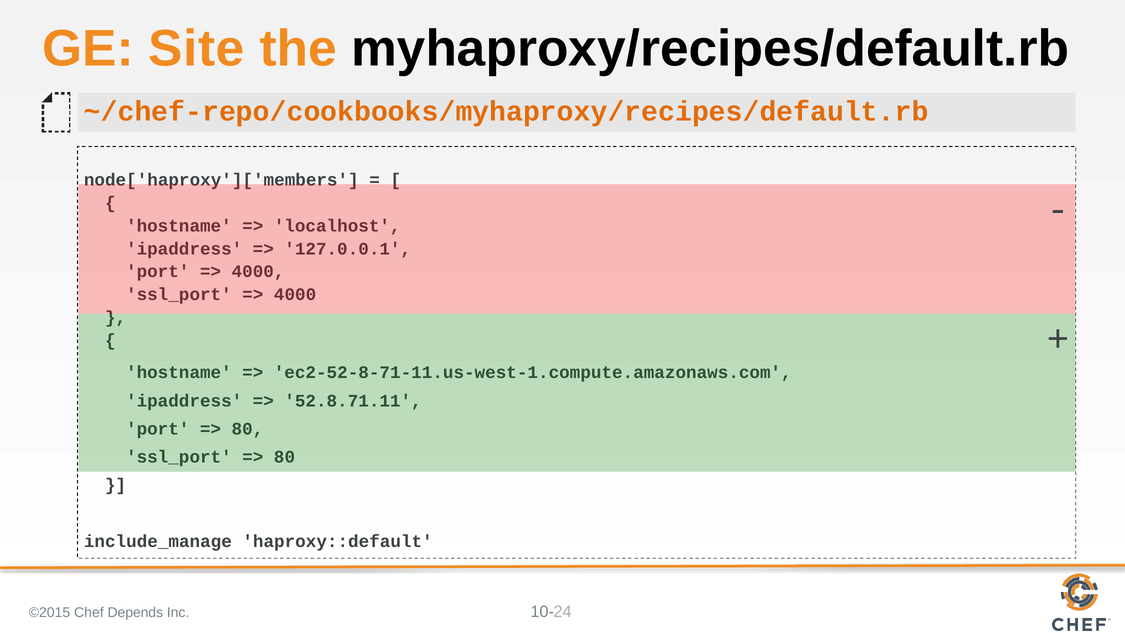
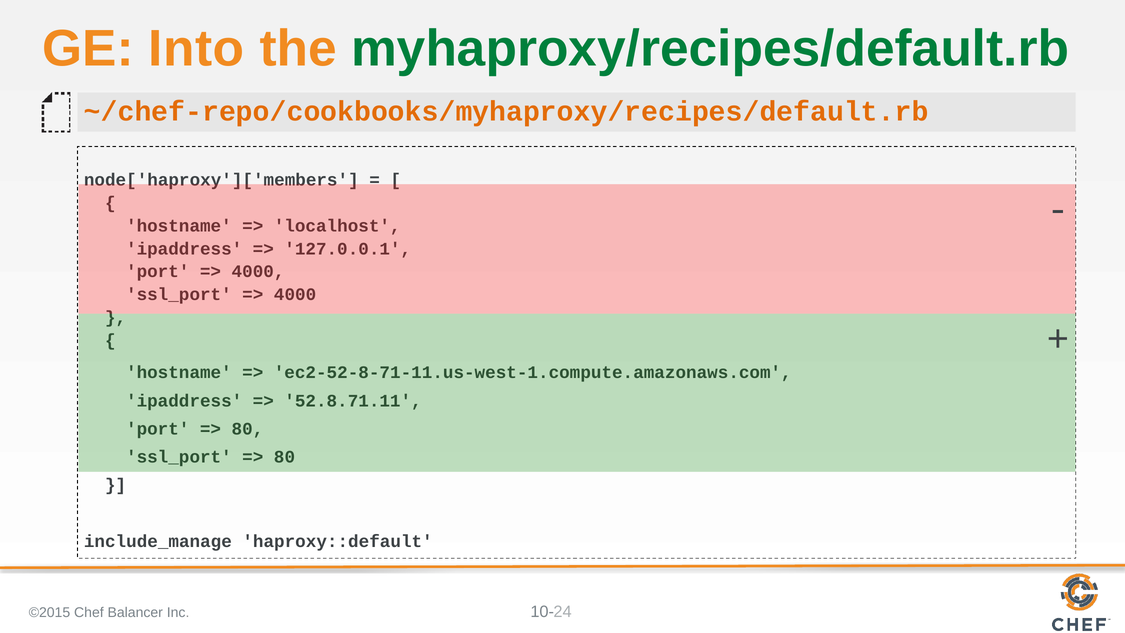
Site: Site -> Into (196, 49)
myhaproxy/recipes/default.rb colour: black -> green (710, 49)
Depends: Depends -> Balancer (135, 612)
